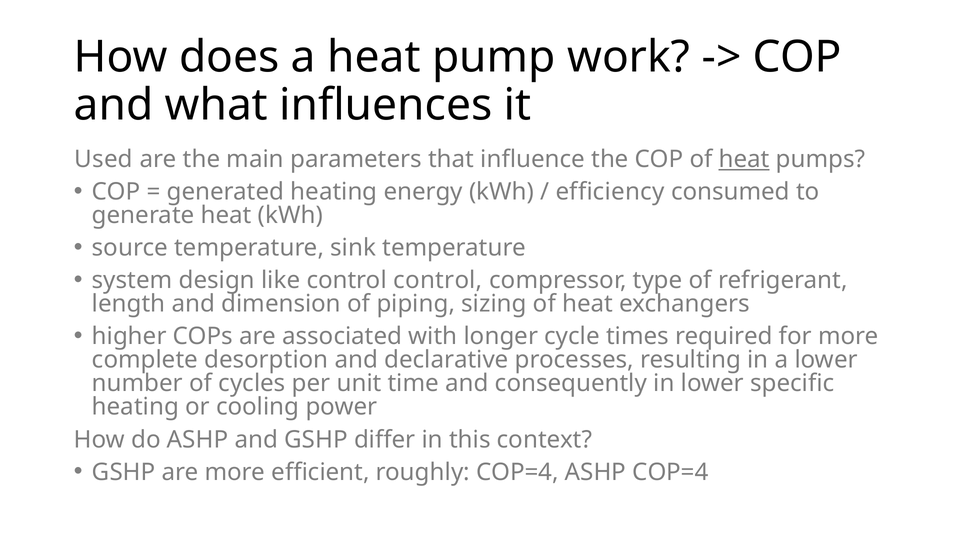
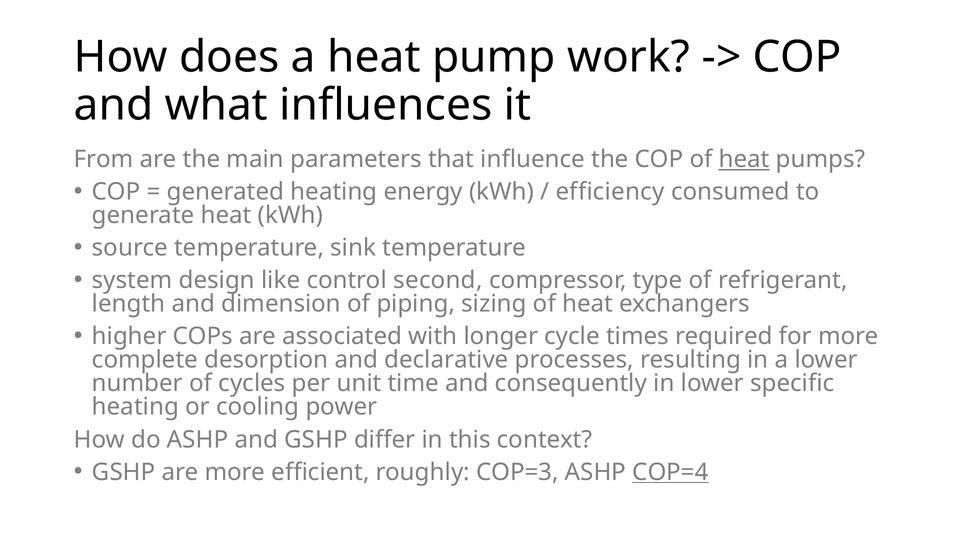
Used: Used -> From (104, 159)
control control: control -> second (438, 281)
roughly COP=4: COP=4 -> COP=3 (517, 473)
COP=4 underline: none -> present (671, 473)
